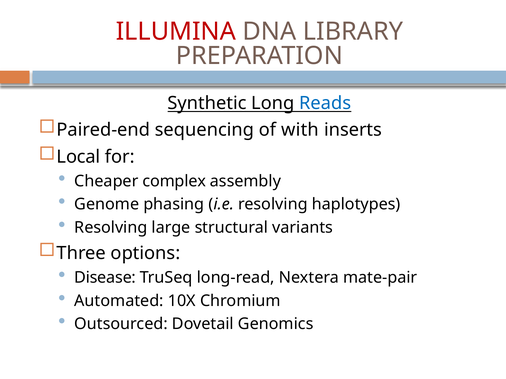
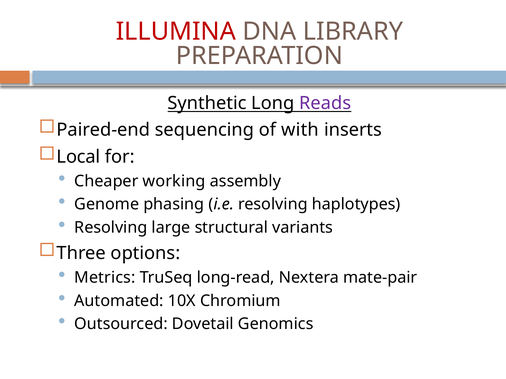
Reads colour: blue -> purple (325, 103)
complex: complex -> working (174, 181)
Disease: Disease -> Metrics (105, 278)
